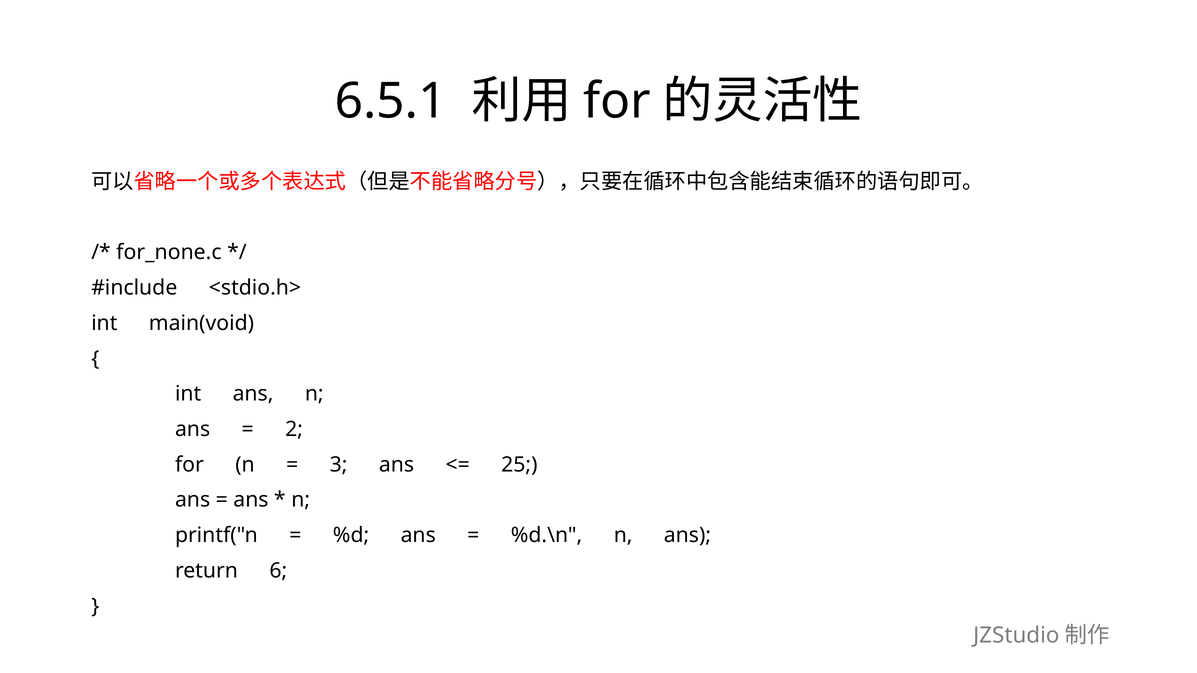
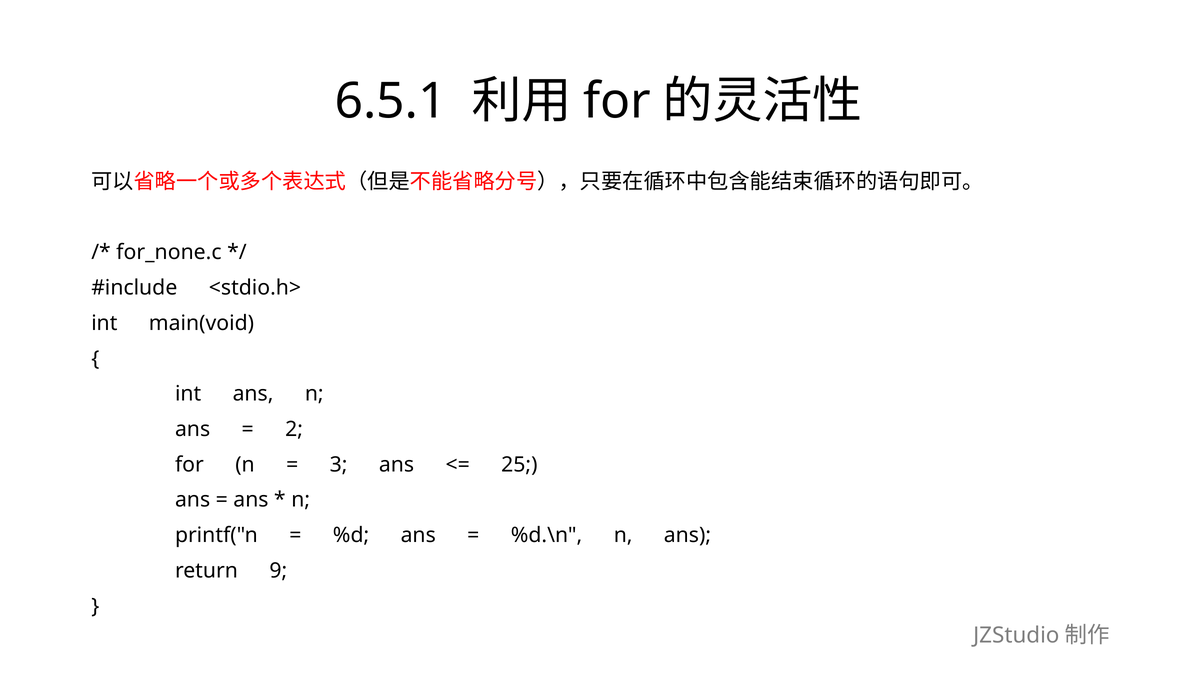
6: 6 -> 9 (278, 571)
